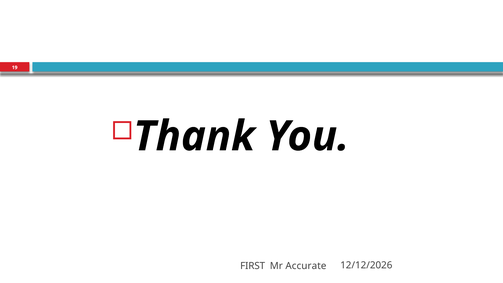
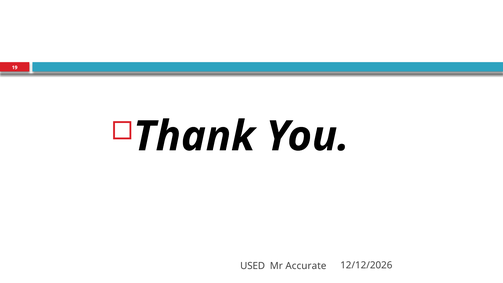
FIRST: FIRST -> USED (253, 266)
